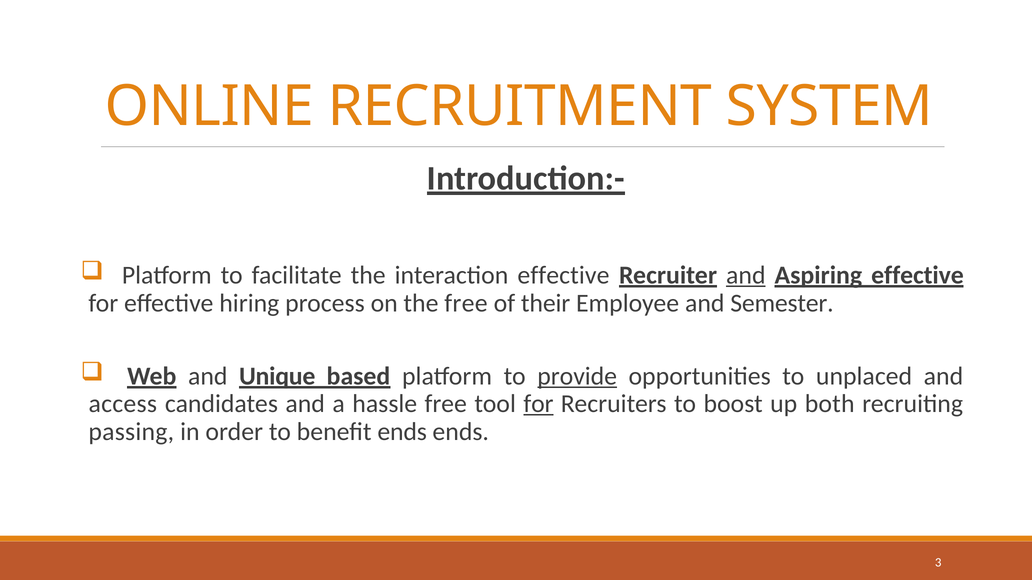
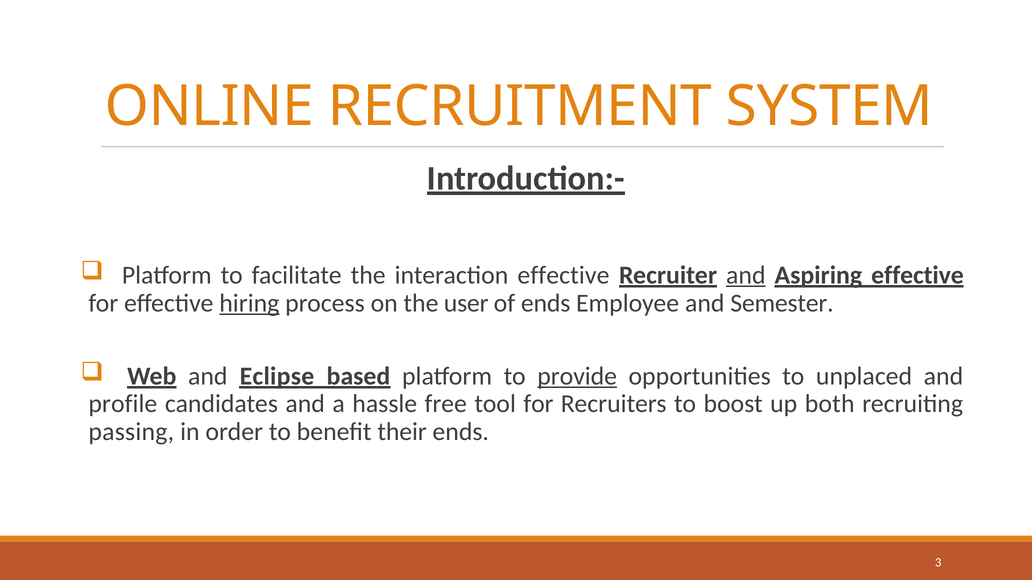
hiring underline: none -> present (249, 303)
the free: free -> user (466, 303)
of their: their -> ends (546, 303)
Unique: Unique -> Eclipse (277, 376)
access: access -> profile (123, 404)
for underline: present -> none (538, 404)
benefit ends: ends -> their (402, 432)
